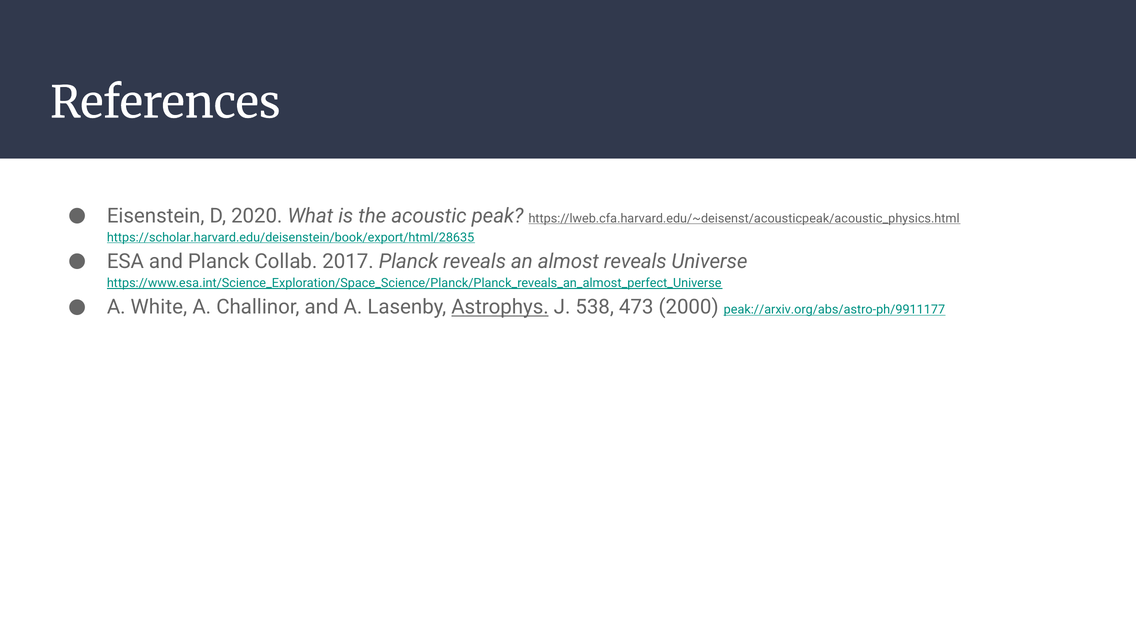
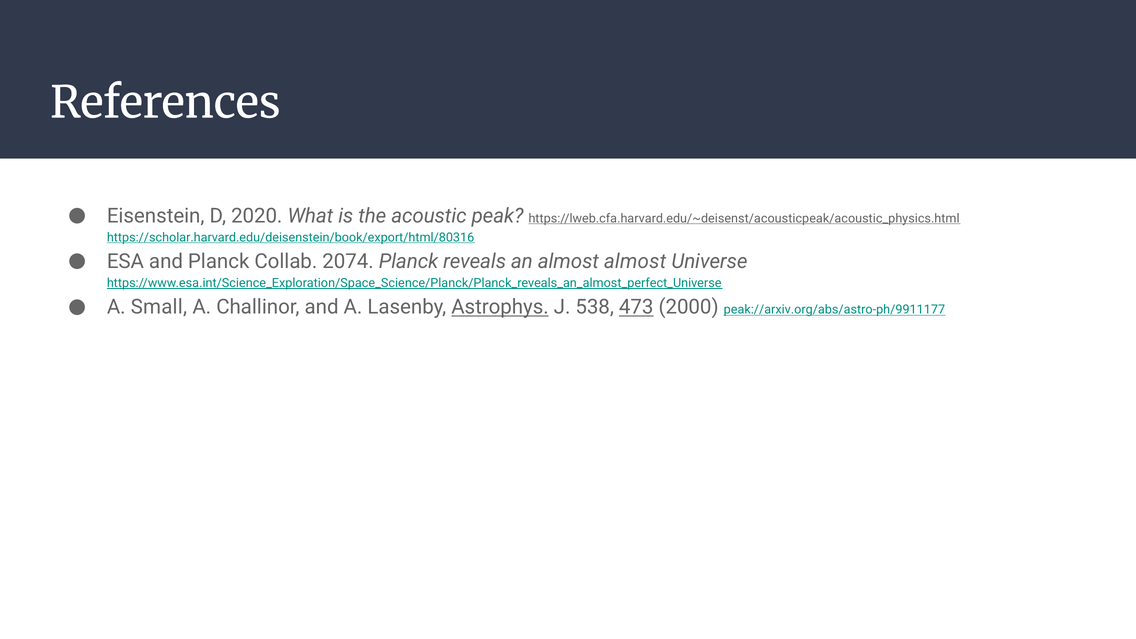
https://scholar.harvard.edu/deisenstein/book/export/html/28635: https://scholar.harvard.edu/deisenstein/book/export/html/28635 -> https://scholar.harvard.edu/deisenstein/book/export/html/80316 (291, 237)
2017: 2017 -> 2074 (348, 261)
almost reveals: reveals -> almost (635, 261)
White: White -> Small (159, 307)
473 underline: none -> present (636, 307)
